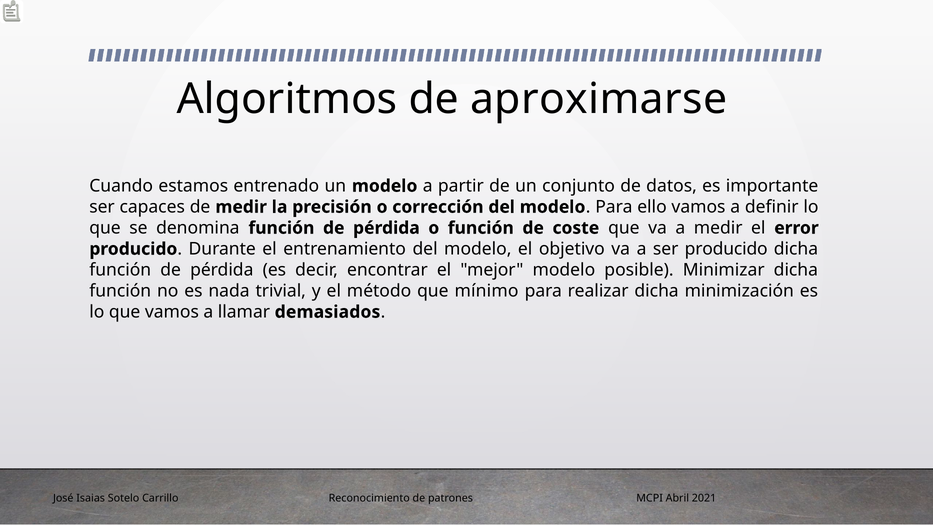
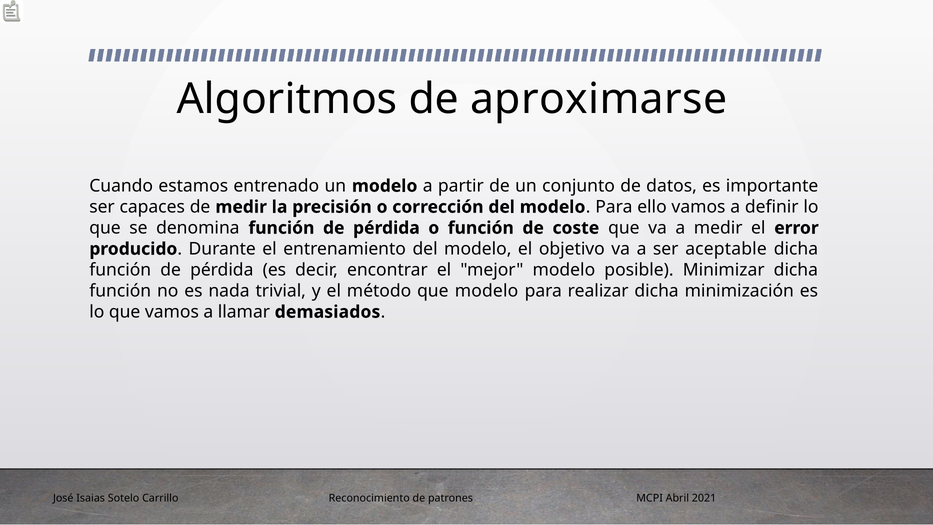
ser producido: producido -> aceptable (726, 249)
que mínimo: mínimo -> modelo (487, 291)
